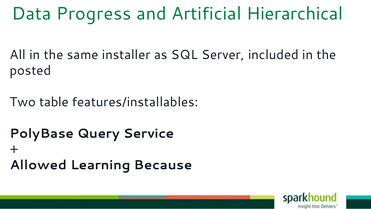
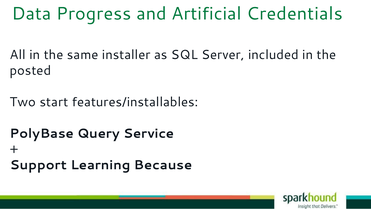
Hierarchical: Hierarchical -> Credentials (295, 14)
table: table -> start (54, 102)
Allowed: Allowed -> Support (38, 165)
